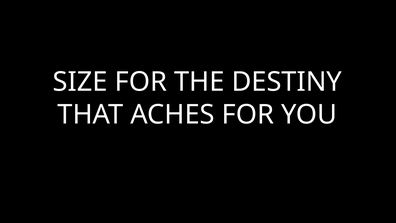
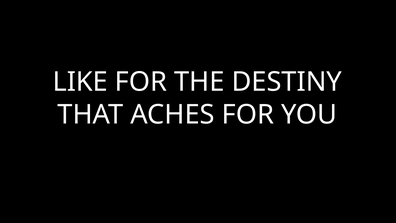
SIZE: SIZE -> LIKE (80, 82)
